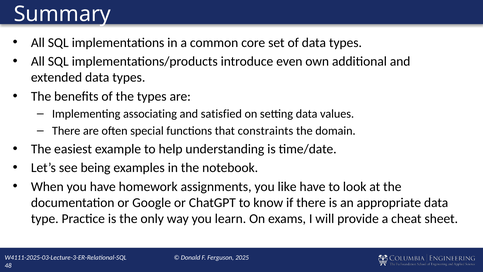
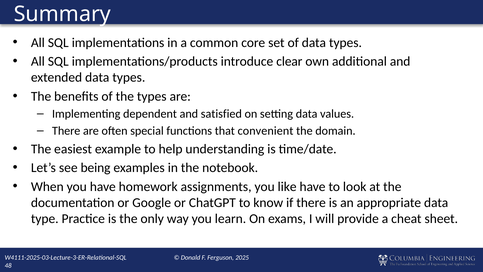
even: even -> clear (289, 61)
associating: associating -> dependent (150, 114)
constraints: constraints -> convenient (265, 131)
